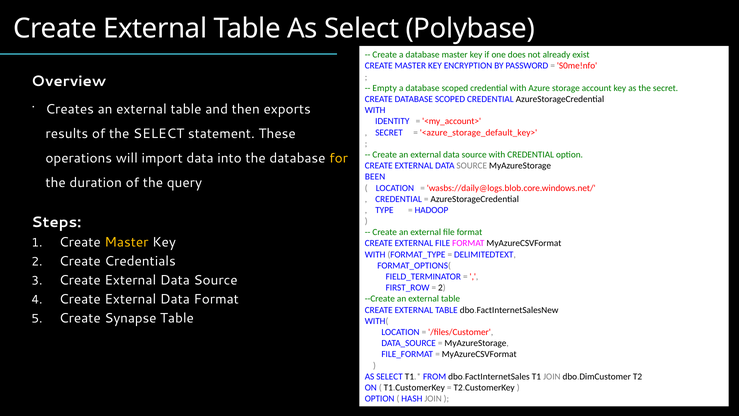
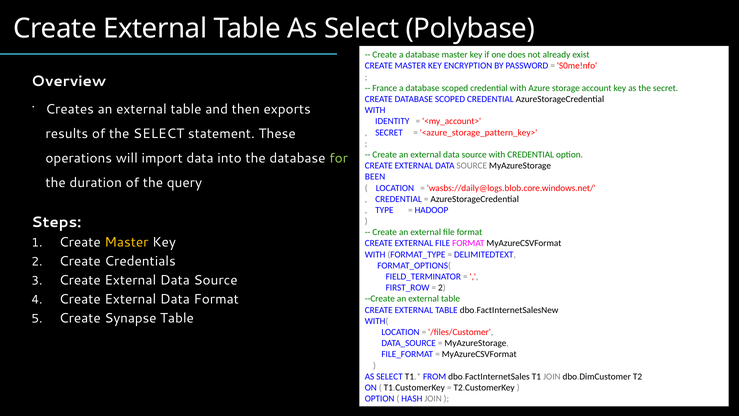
Empty: Empty -> France (385, 88)
<azure_storage_default_key>: <azure_storage_default_key> -> <azure_storage_pattern_key> (479, 132)
for colour: yellow -> light green (339, 158)
